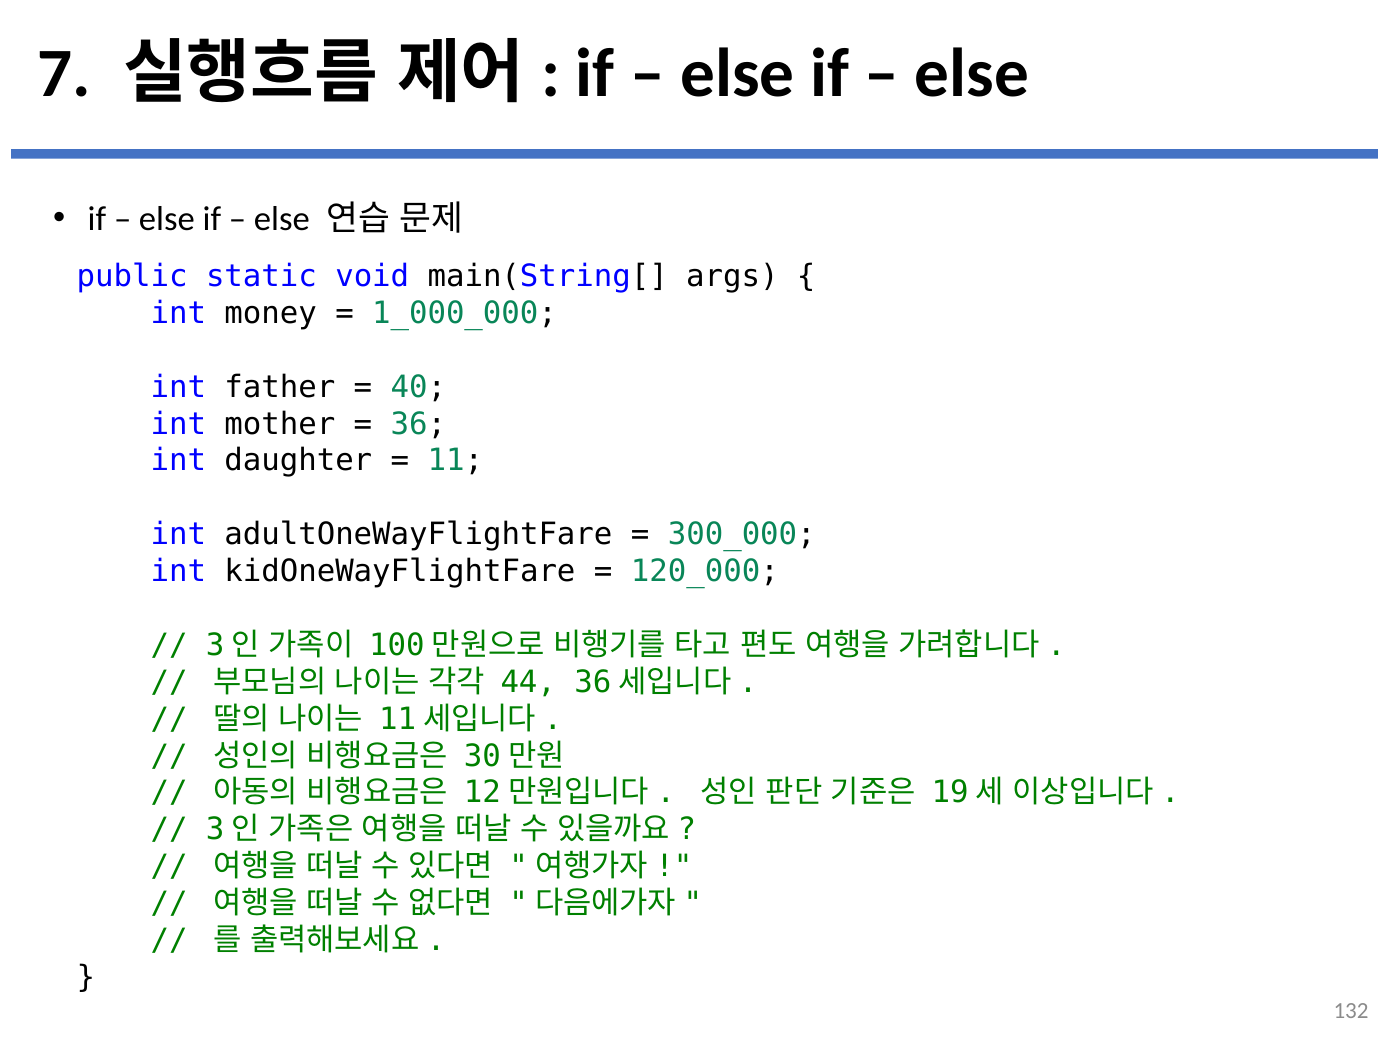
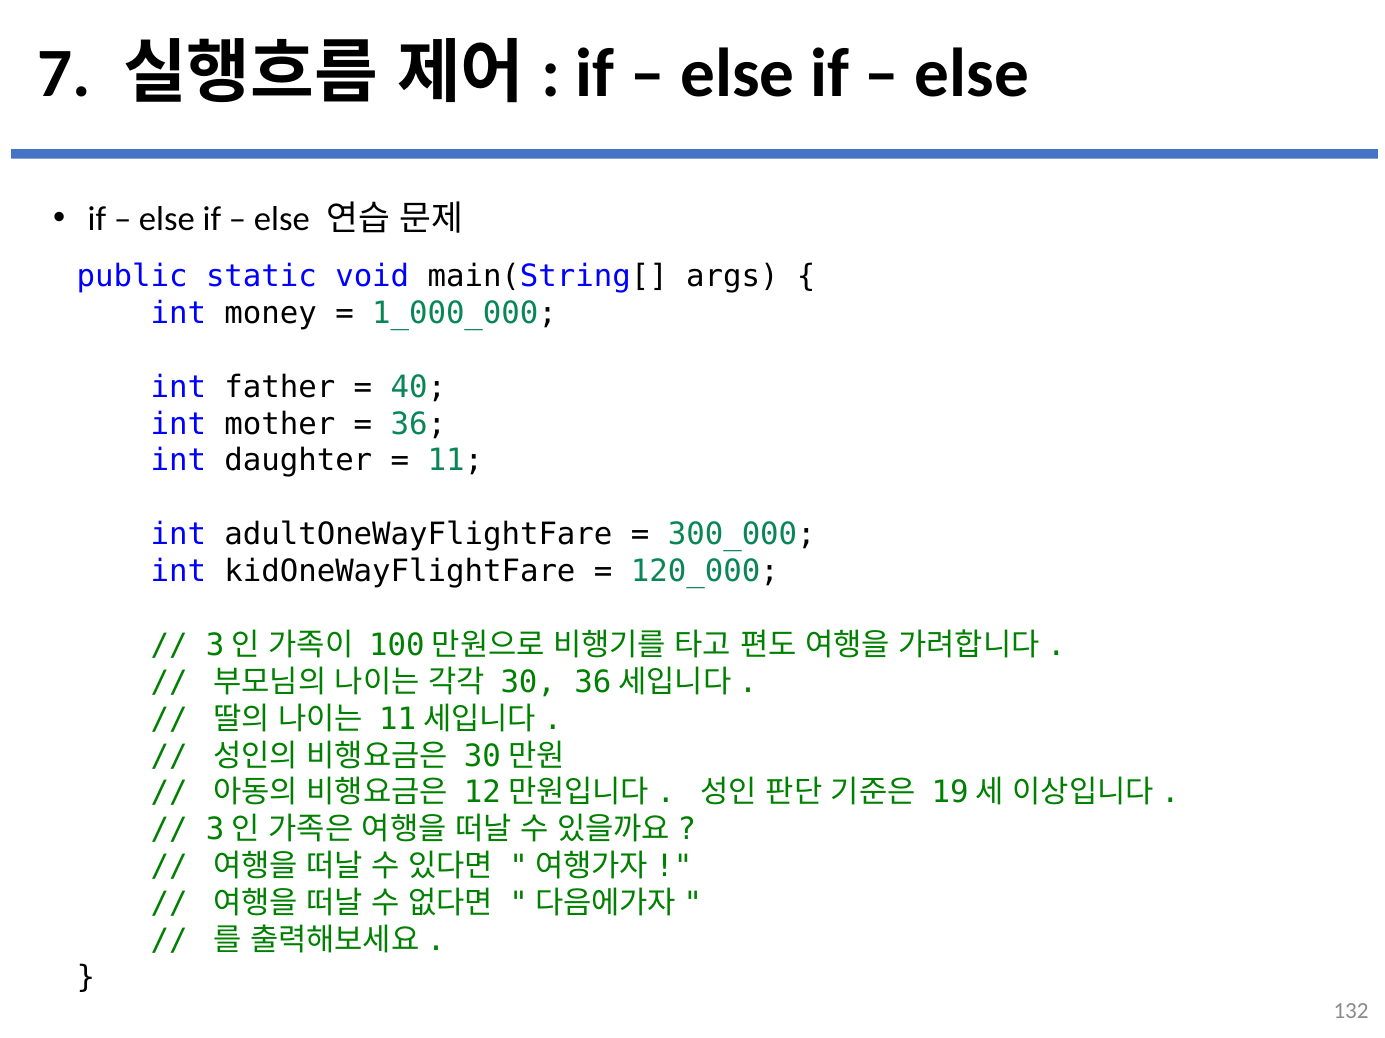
44: 44 -> 30 (528, 683)
